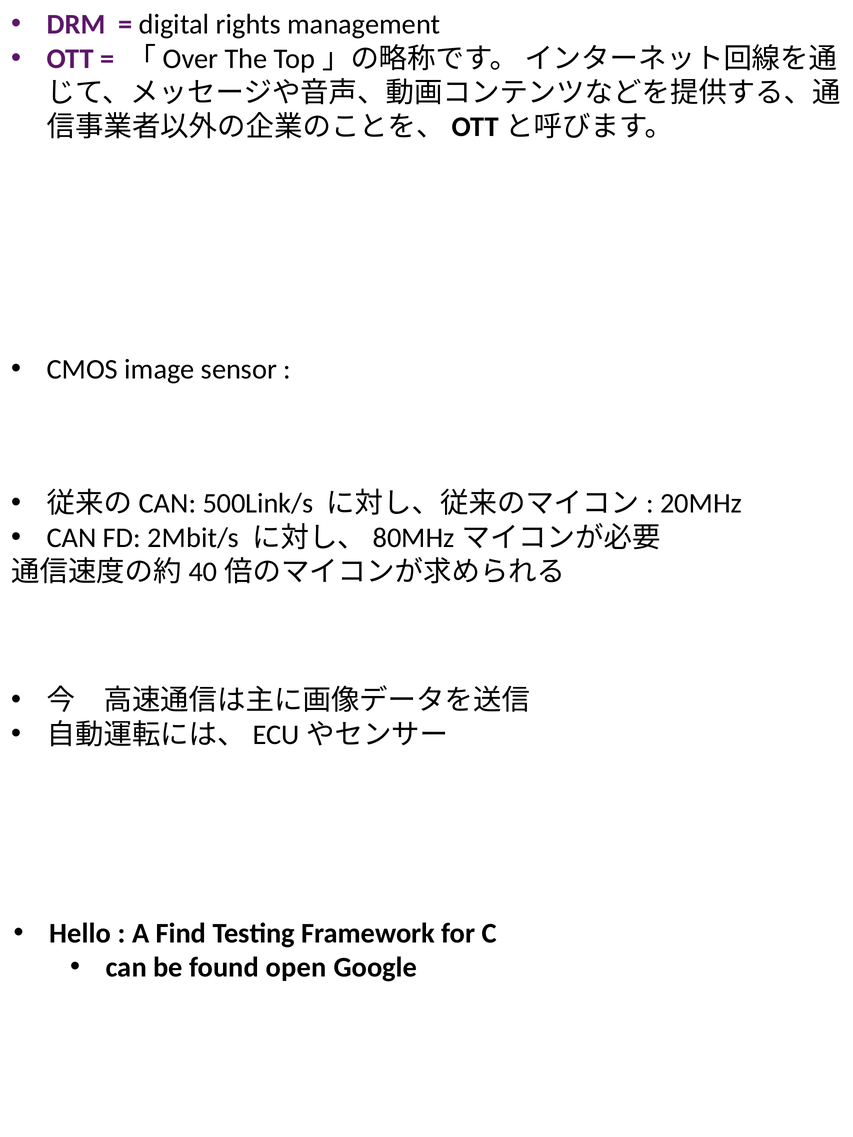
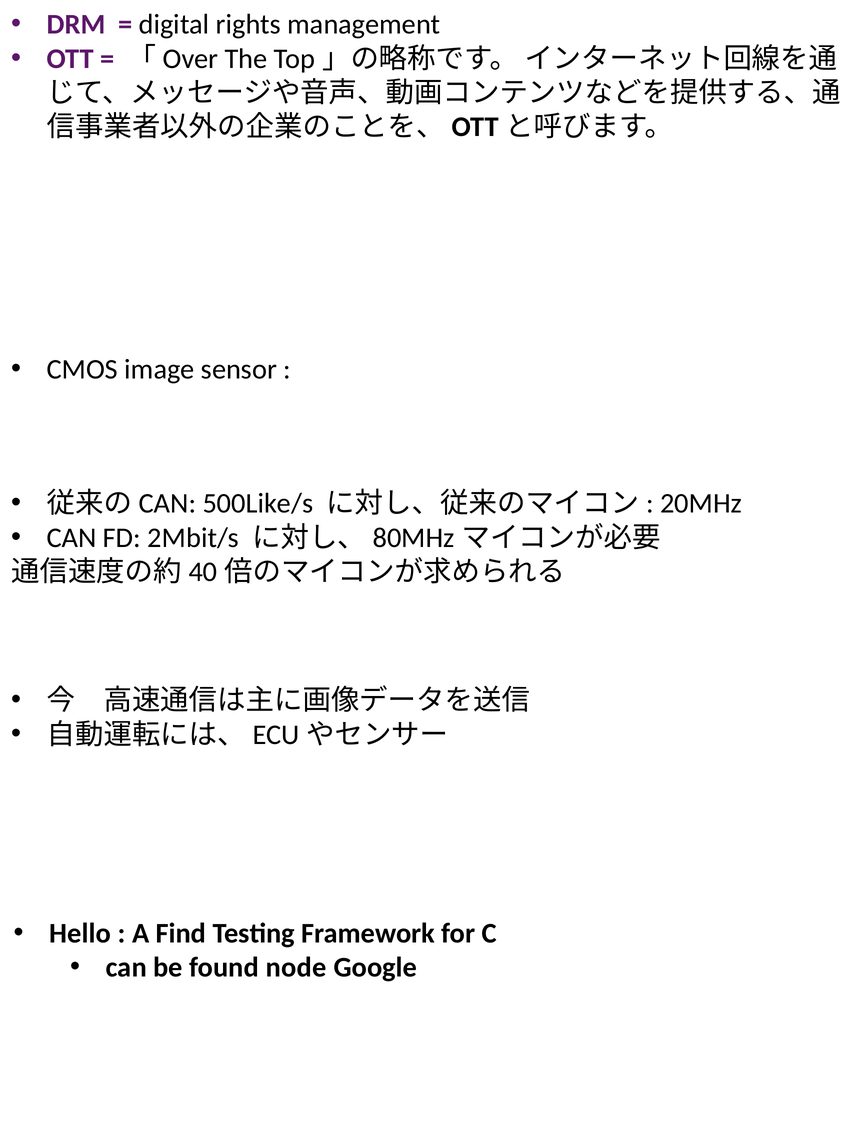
500Link/s: 500Link/s -> 500Like/s (258, 504)
open: open -> node (296, 968)
